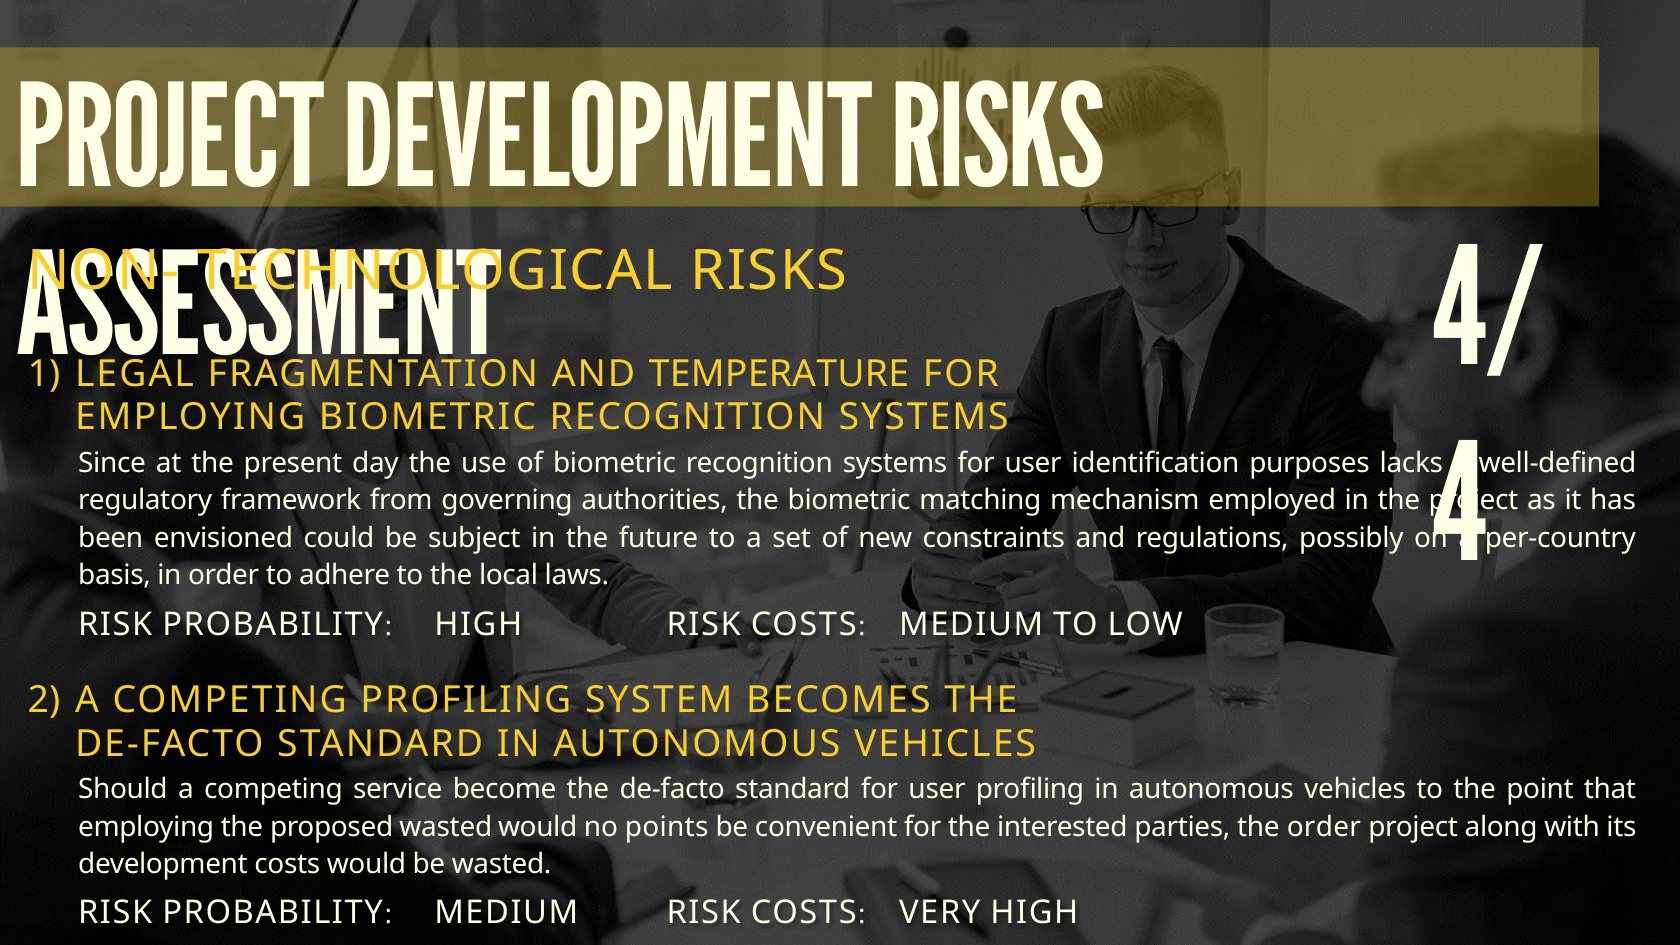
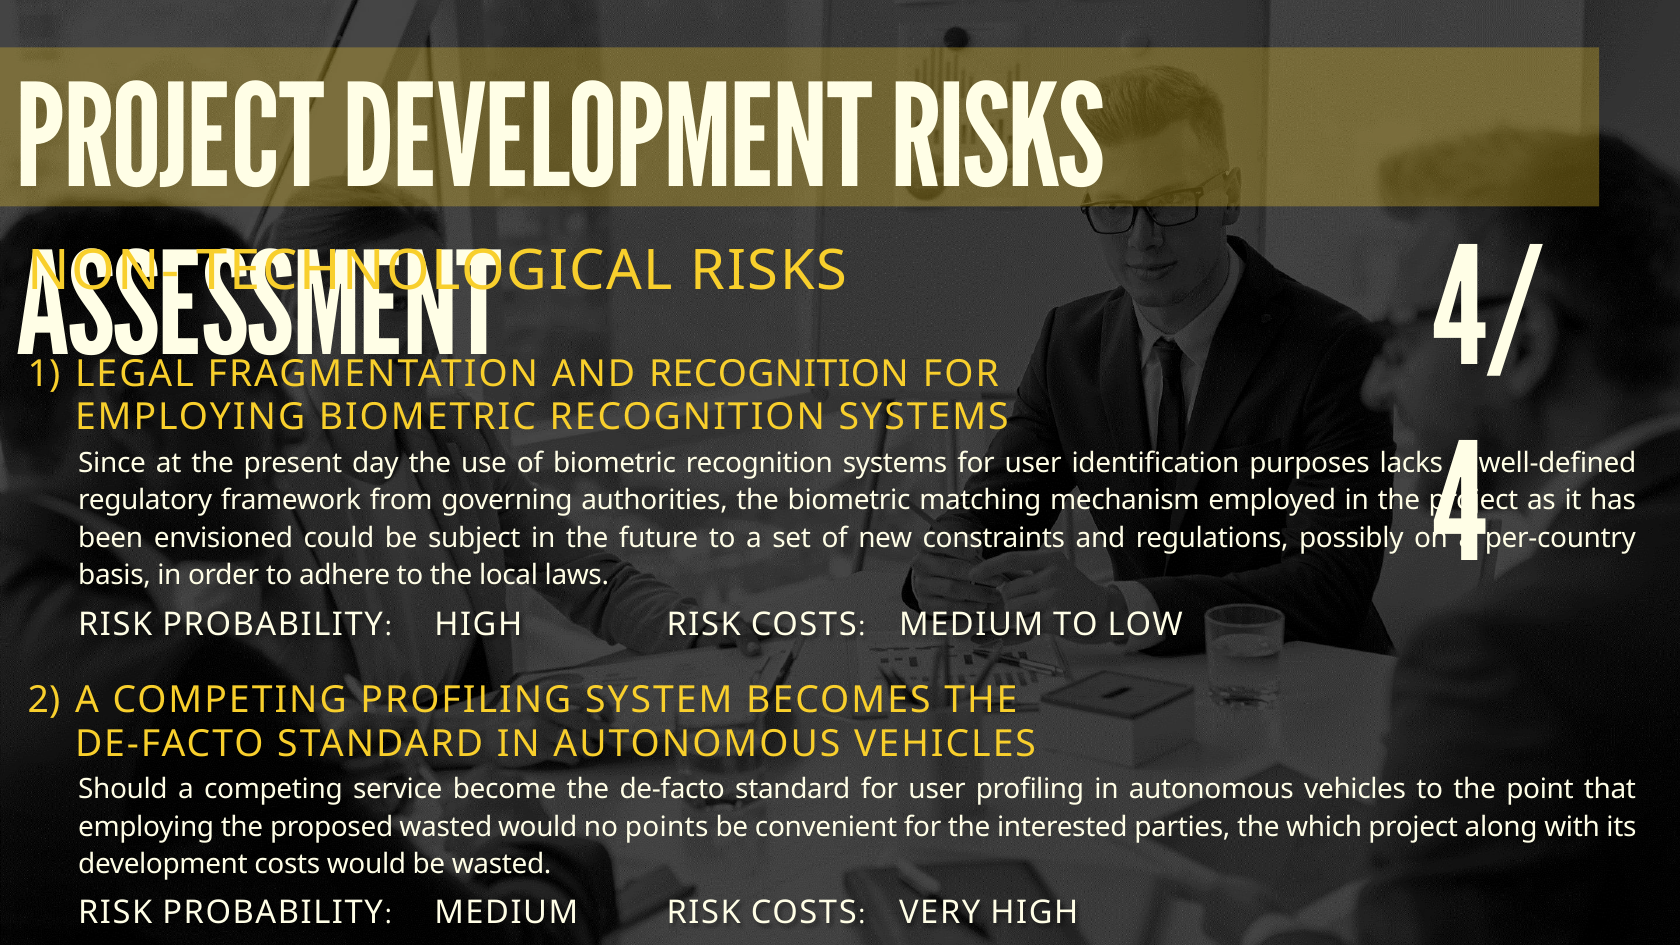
AND TEMPERATURE: TEMPERATURE -> RECOGNITION (779, 374)
the order: order -> which (1324, 827)
